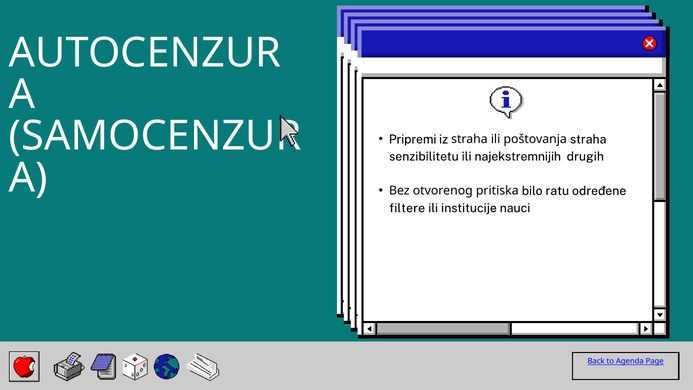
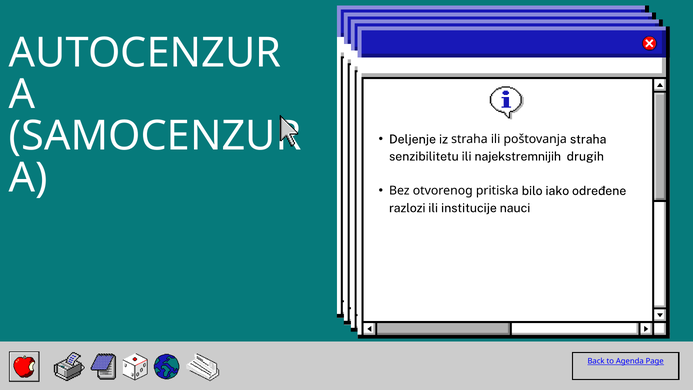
Pripremi: Pripremi -> Deljenje (413, 139)
ratu: ratu -> iako (557, 191)
filtere: filtere -> razlozi (407, 208)
